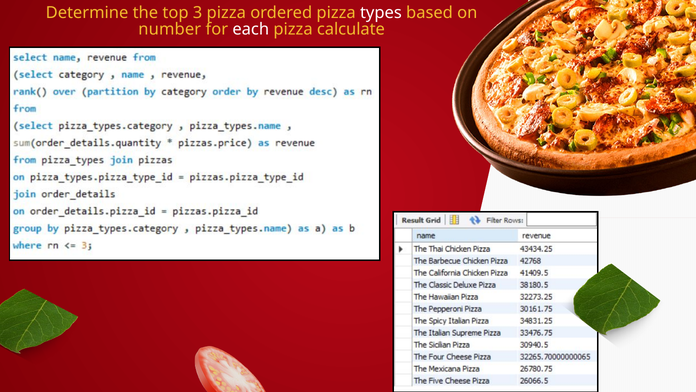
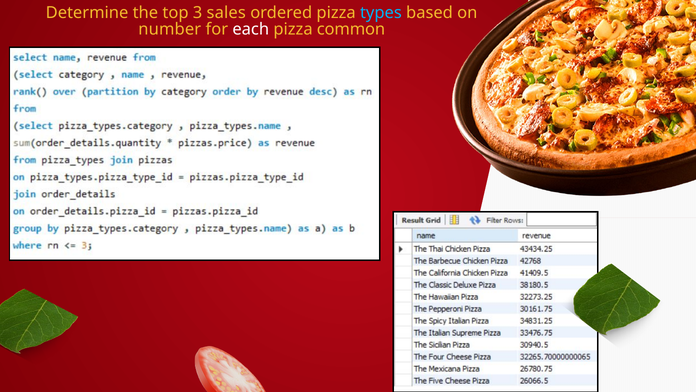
3 pizza: pizza -> sales (226, 13)
types colour: white -> light blue (381, 13)
calculate: calculate -> common (351, 29)
